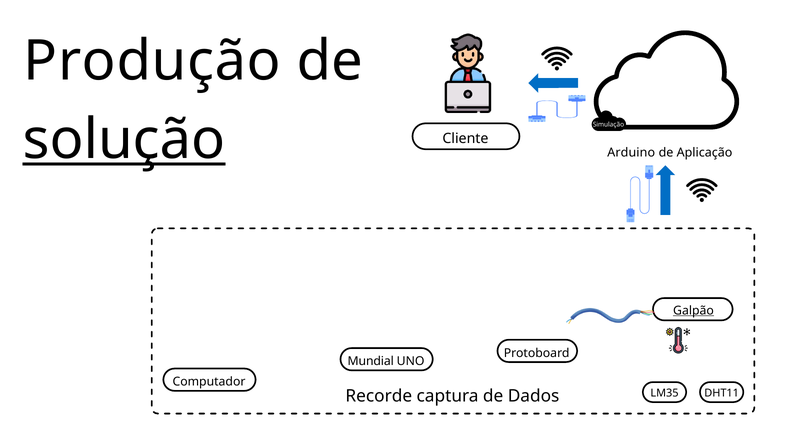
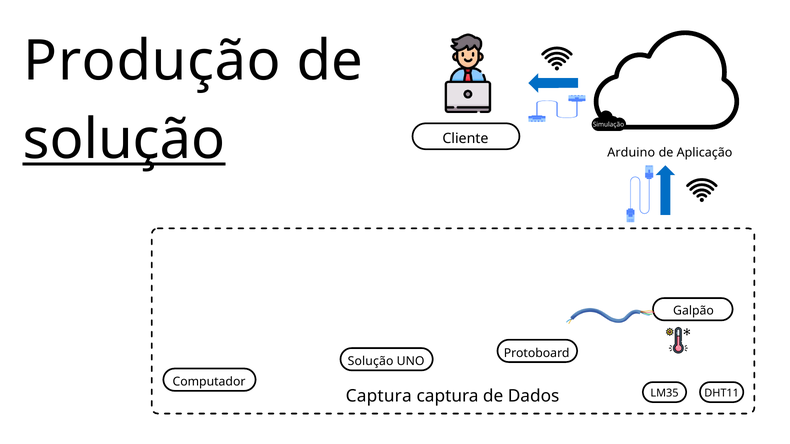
Galpão underline: present -> none (693, 311)
Mundial: Mundial -> Solução (371, 361)
Recorde: Recorde -> Captura (379, 396)
